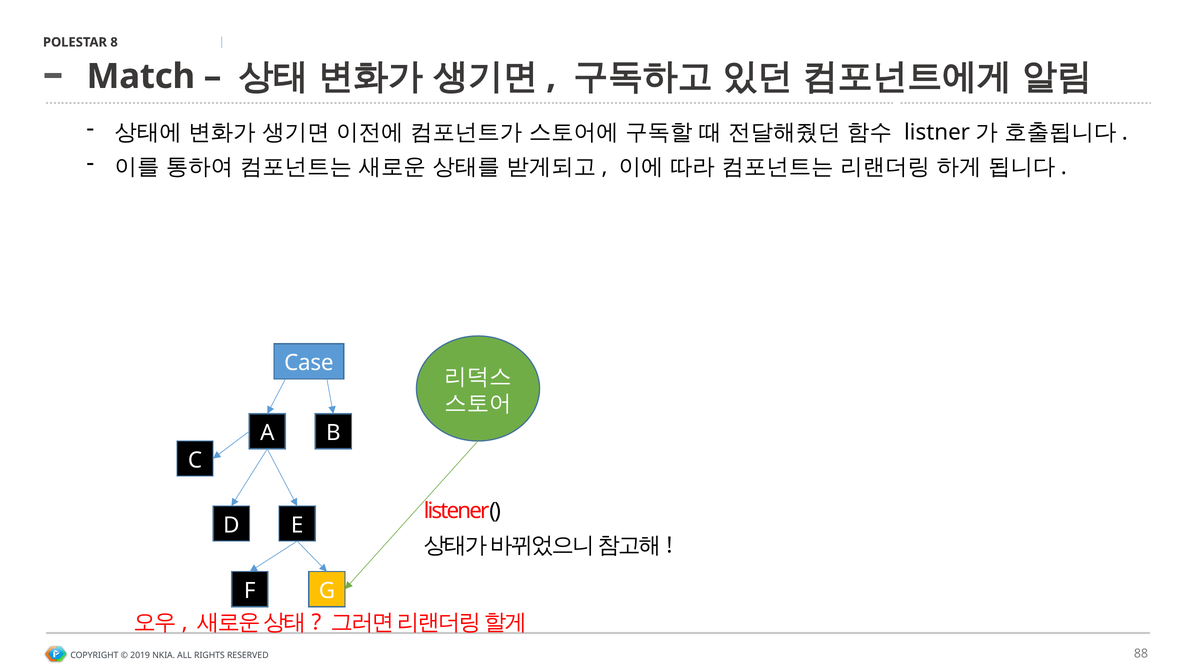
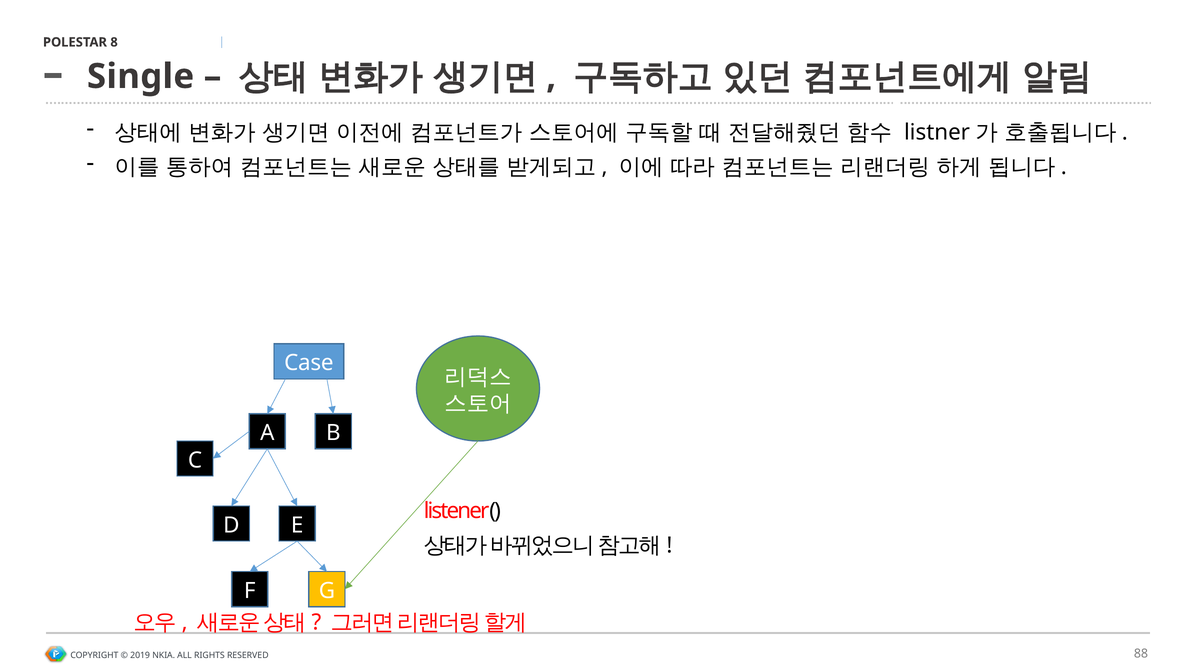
Match: Match -> Single (141, 76)
